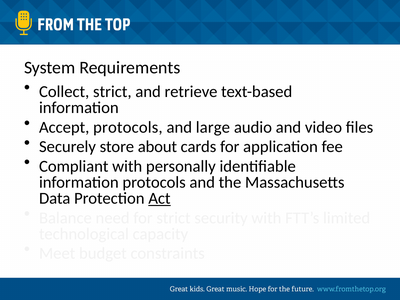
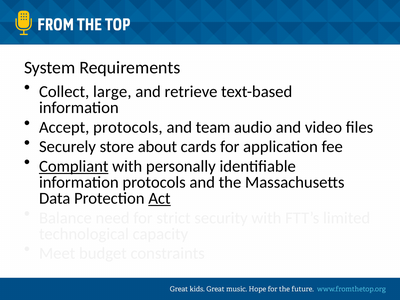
Collect strict: strict -> large (112, 92)
large: large -> team (213, 127)
Compliant underline: none -> present (74, 166)
